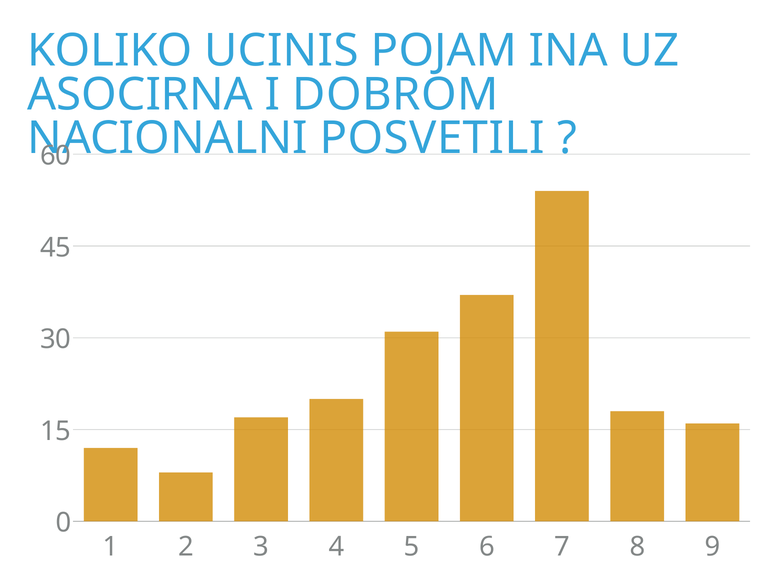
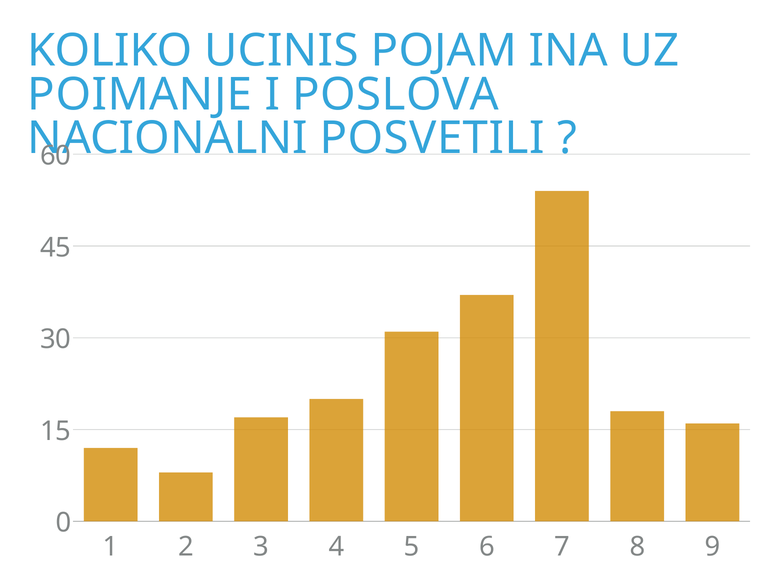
ASOCIRNA: ASOCIRNA -> POIMANJE (140, 95)
DOBROM: DOBROM -> POSLOVA (396, 95)
